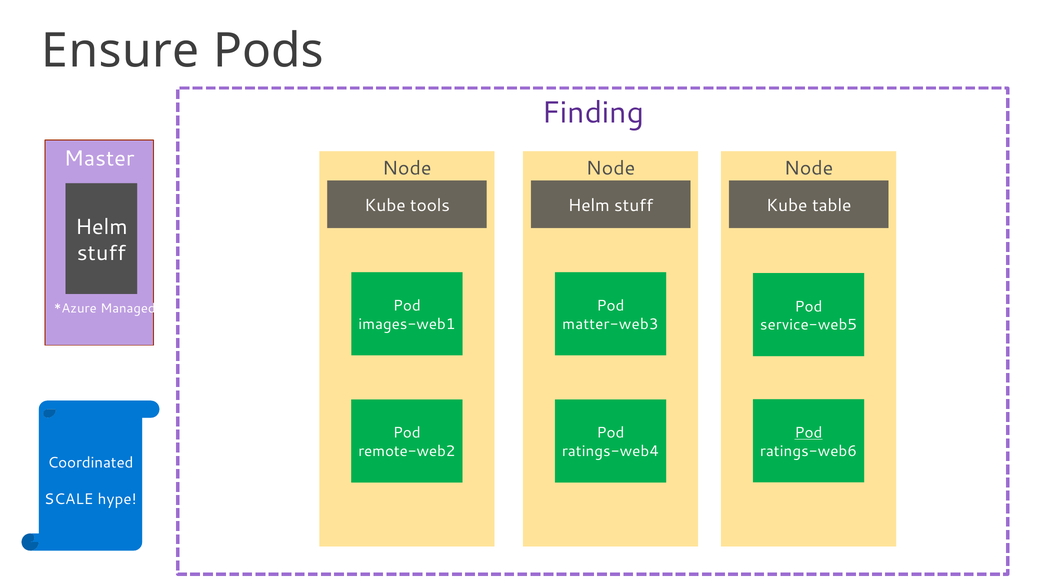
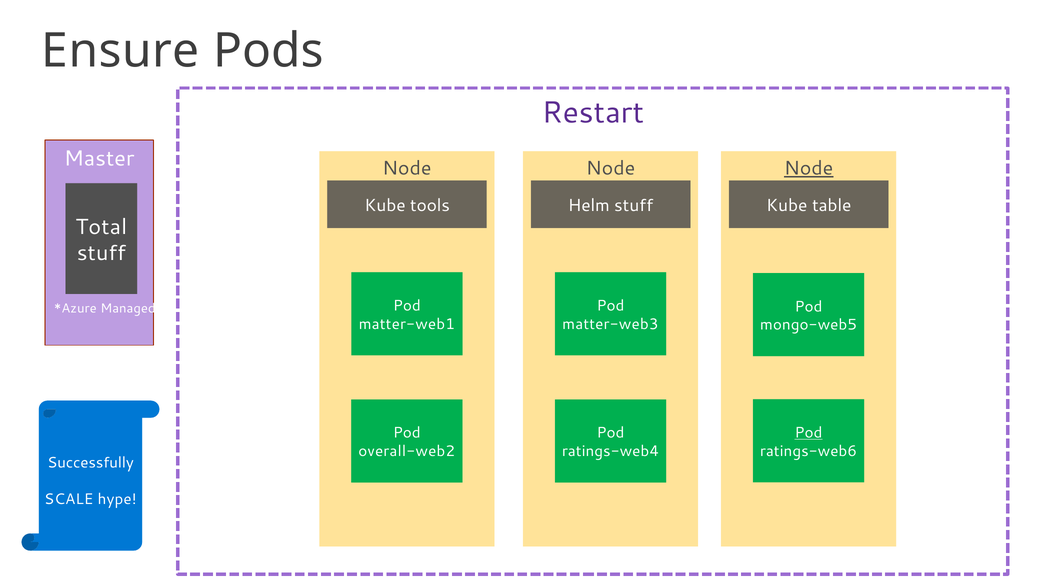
Finding: Finding -> Restart (593, 113)
Node underline: none -> present (809, 168)
Helm: Helm -> Total (101, 227)
images-web1: images-web1 -> matter-web1 (407, 324)
service-web5: service-web5 -> mongo-web5 (808, 325)
remote-web2: remote-web2 -> overall-web2 (407, 452)
Coordinated: Coordinated -> Successfully (90, 463)
